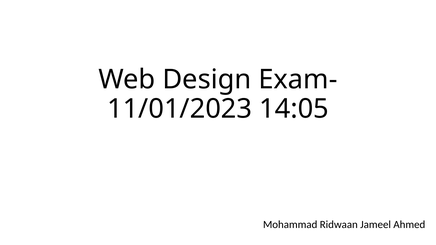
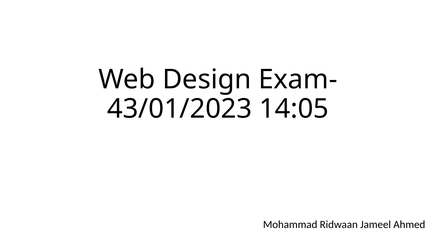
11/01/2023: 11/01/2023 -> 43/01/2023 (180, 109)
